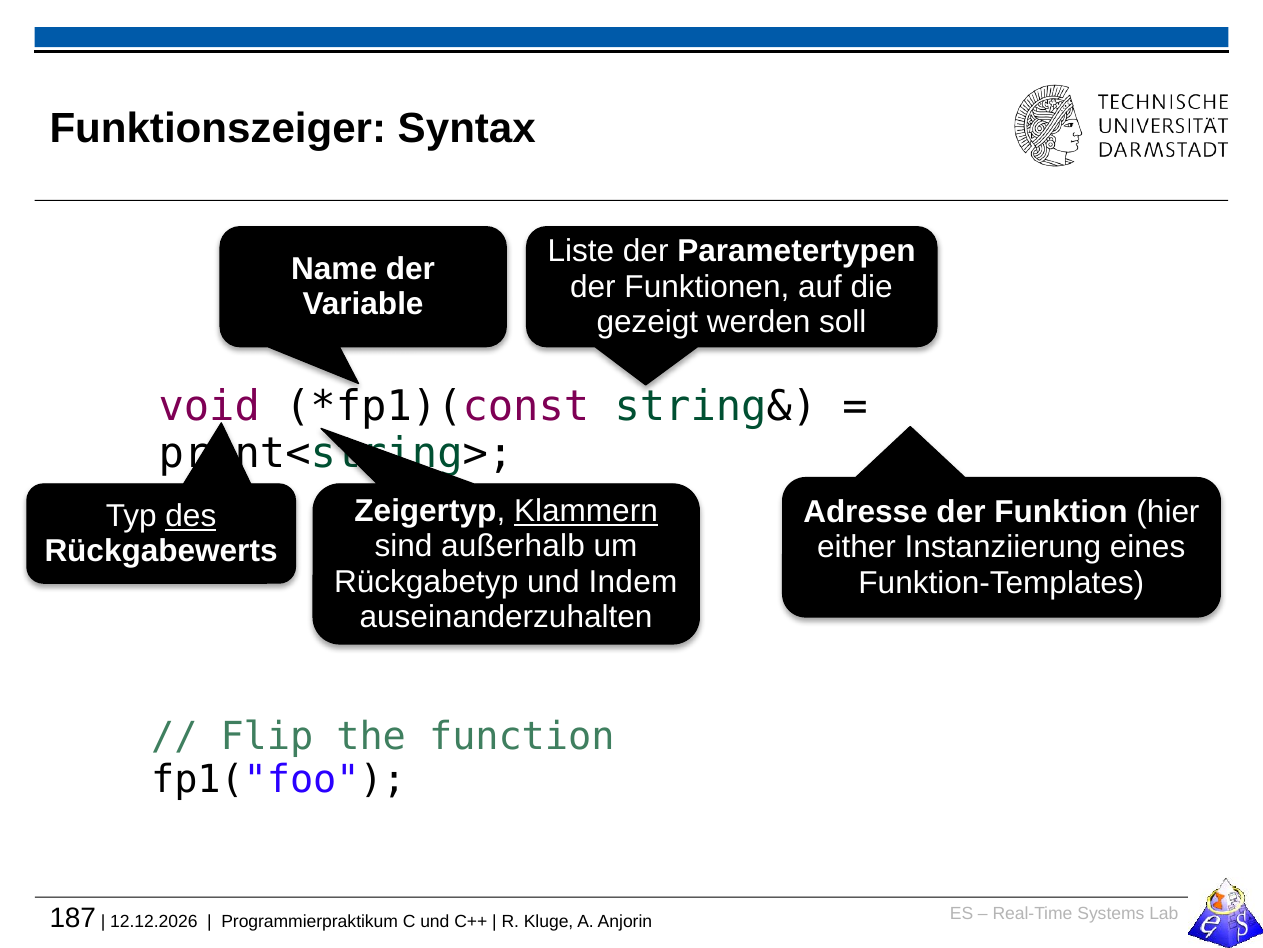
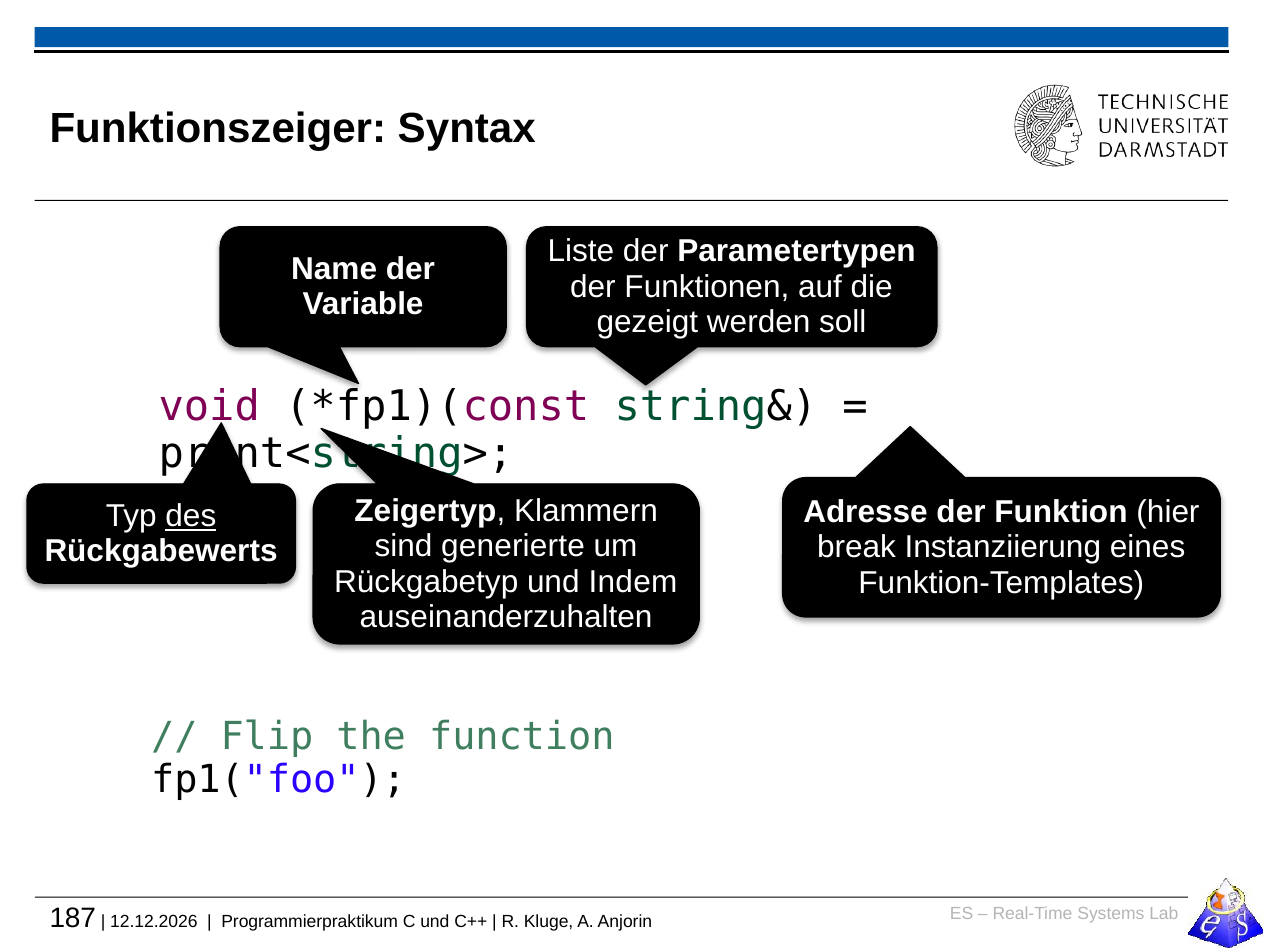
Klammern underline: present -> none (586, 511)
außerhalb: außerhalb -> generierte (513, 546)
either: either -> break (857, 547)
